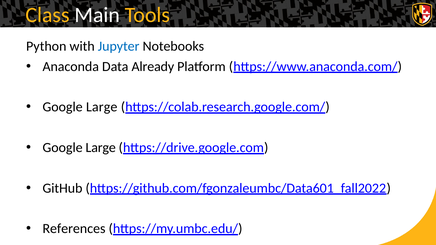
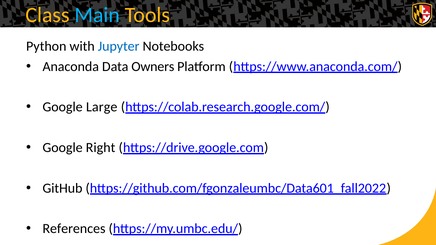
Main colour: white -> light blue (97, 15)
Already: Already -> Owners (153, 67)
Large: Large -> Right (101, 148)
